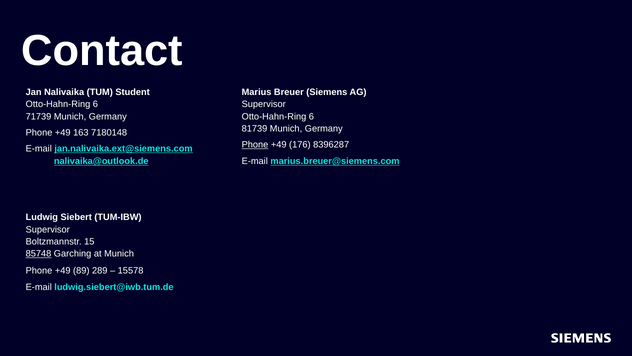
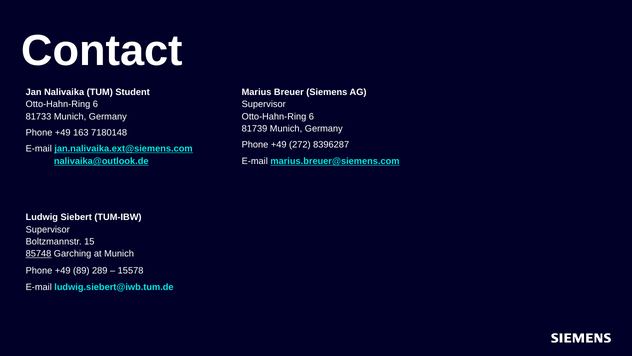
71739: 71739 -> 81733 (39, 116)
Phone underline: present -> none (255, 145)
176: 176 -> 272 (300, 145)
